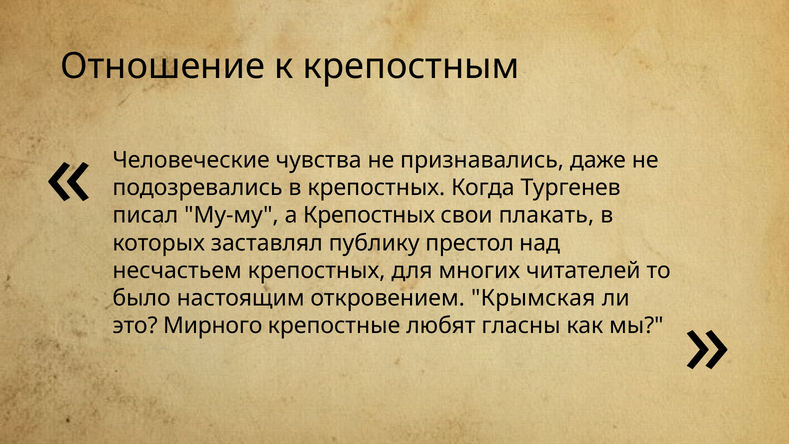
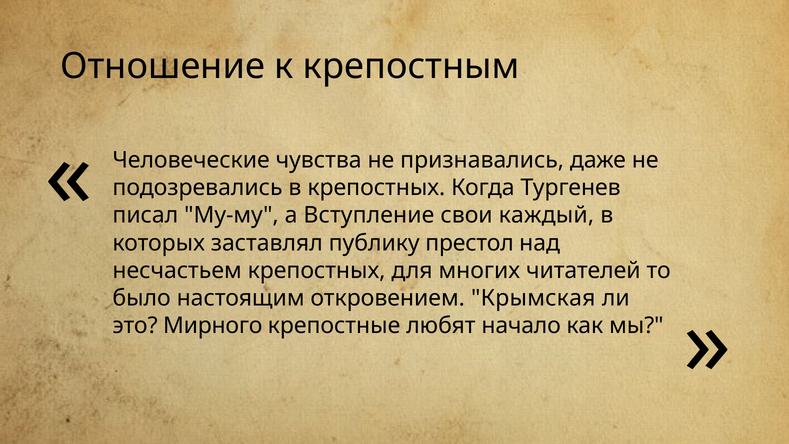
а Крепостных: Крепостных -> Вступление (369, 215)
плакать: плакать -> каждый (546, 215)
гласны: гласны -> начало (521, 326)
